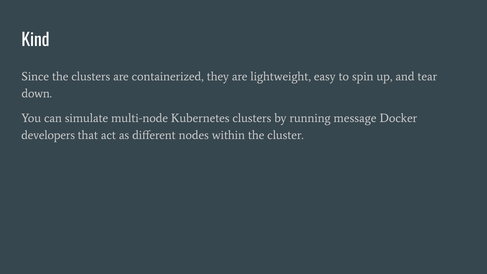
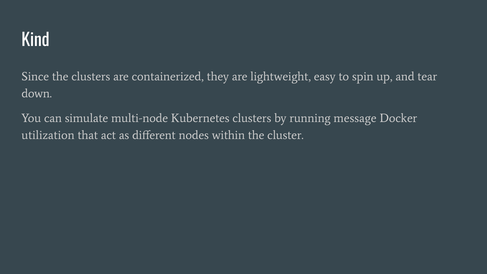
developers: developers -> utilization (48, 135)
